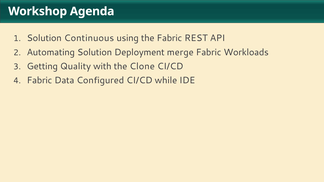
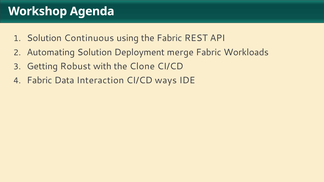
Quality: Quality -> Robust (75, 66)
Configured: Configured -> Interaction (100, 80)
while: while -> ways (166, 80)
